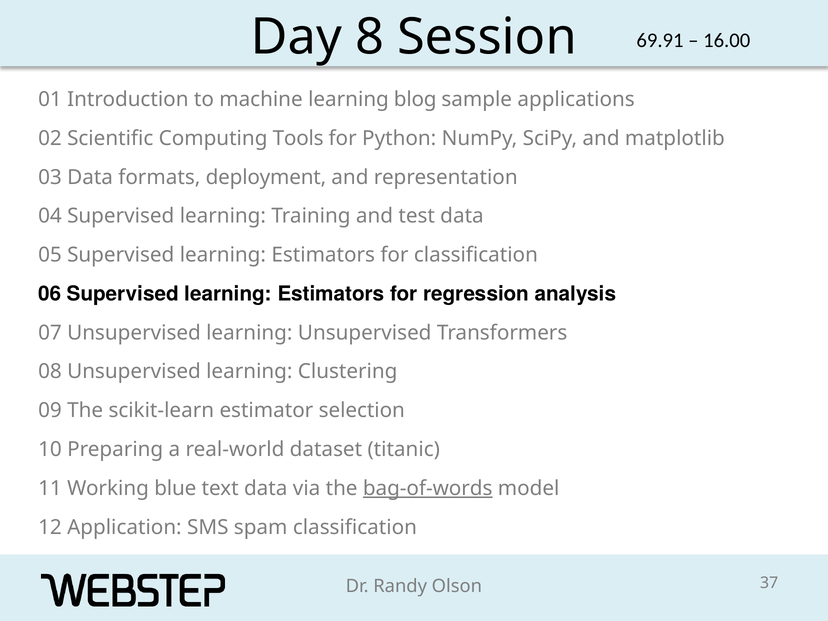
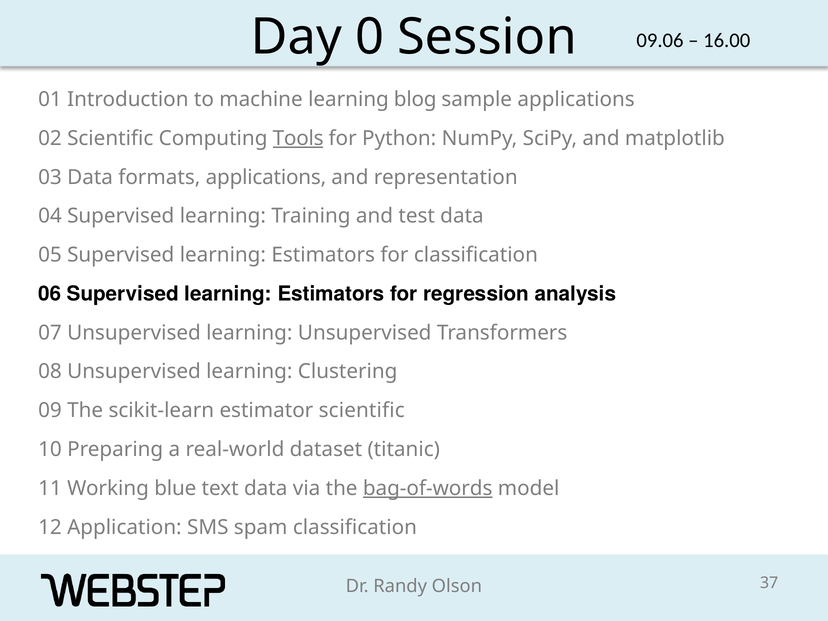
8: 8 -> 0 (370, 37)
69.91: 69.91 -> 09.06 (660, 41)
Tools underline: none -> present (298, 138)
formats deployment: deployment -> applications (266, 177)
estimator selection: selection -> scientific (362, 411)
